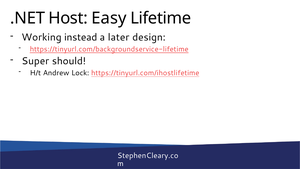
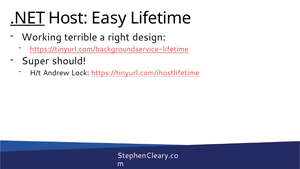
.NET underline: none -> present (28, 18)
instead: instead -> terrible (81, 37)
later: later -> right (119, 37)
